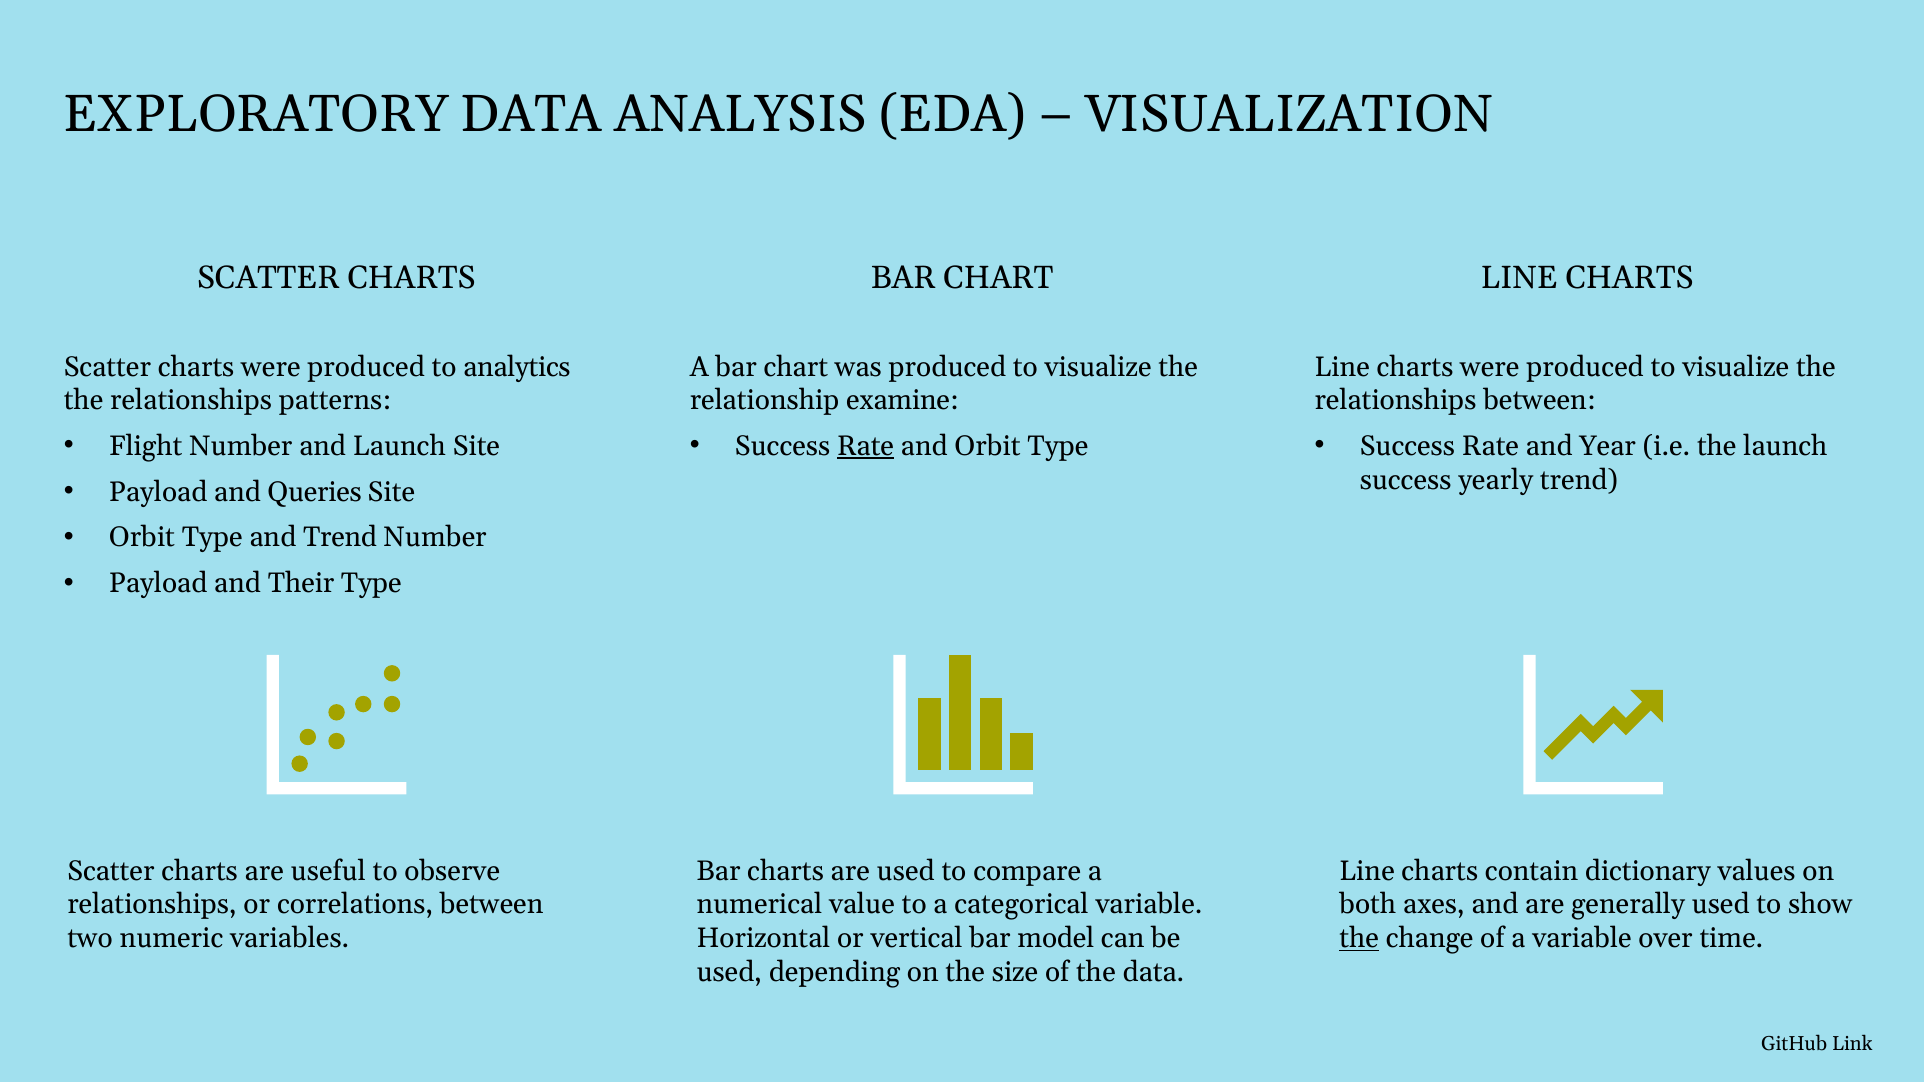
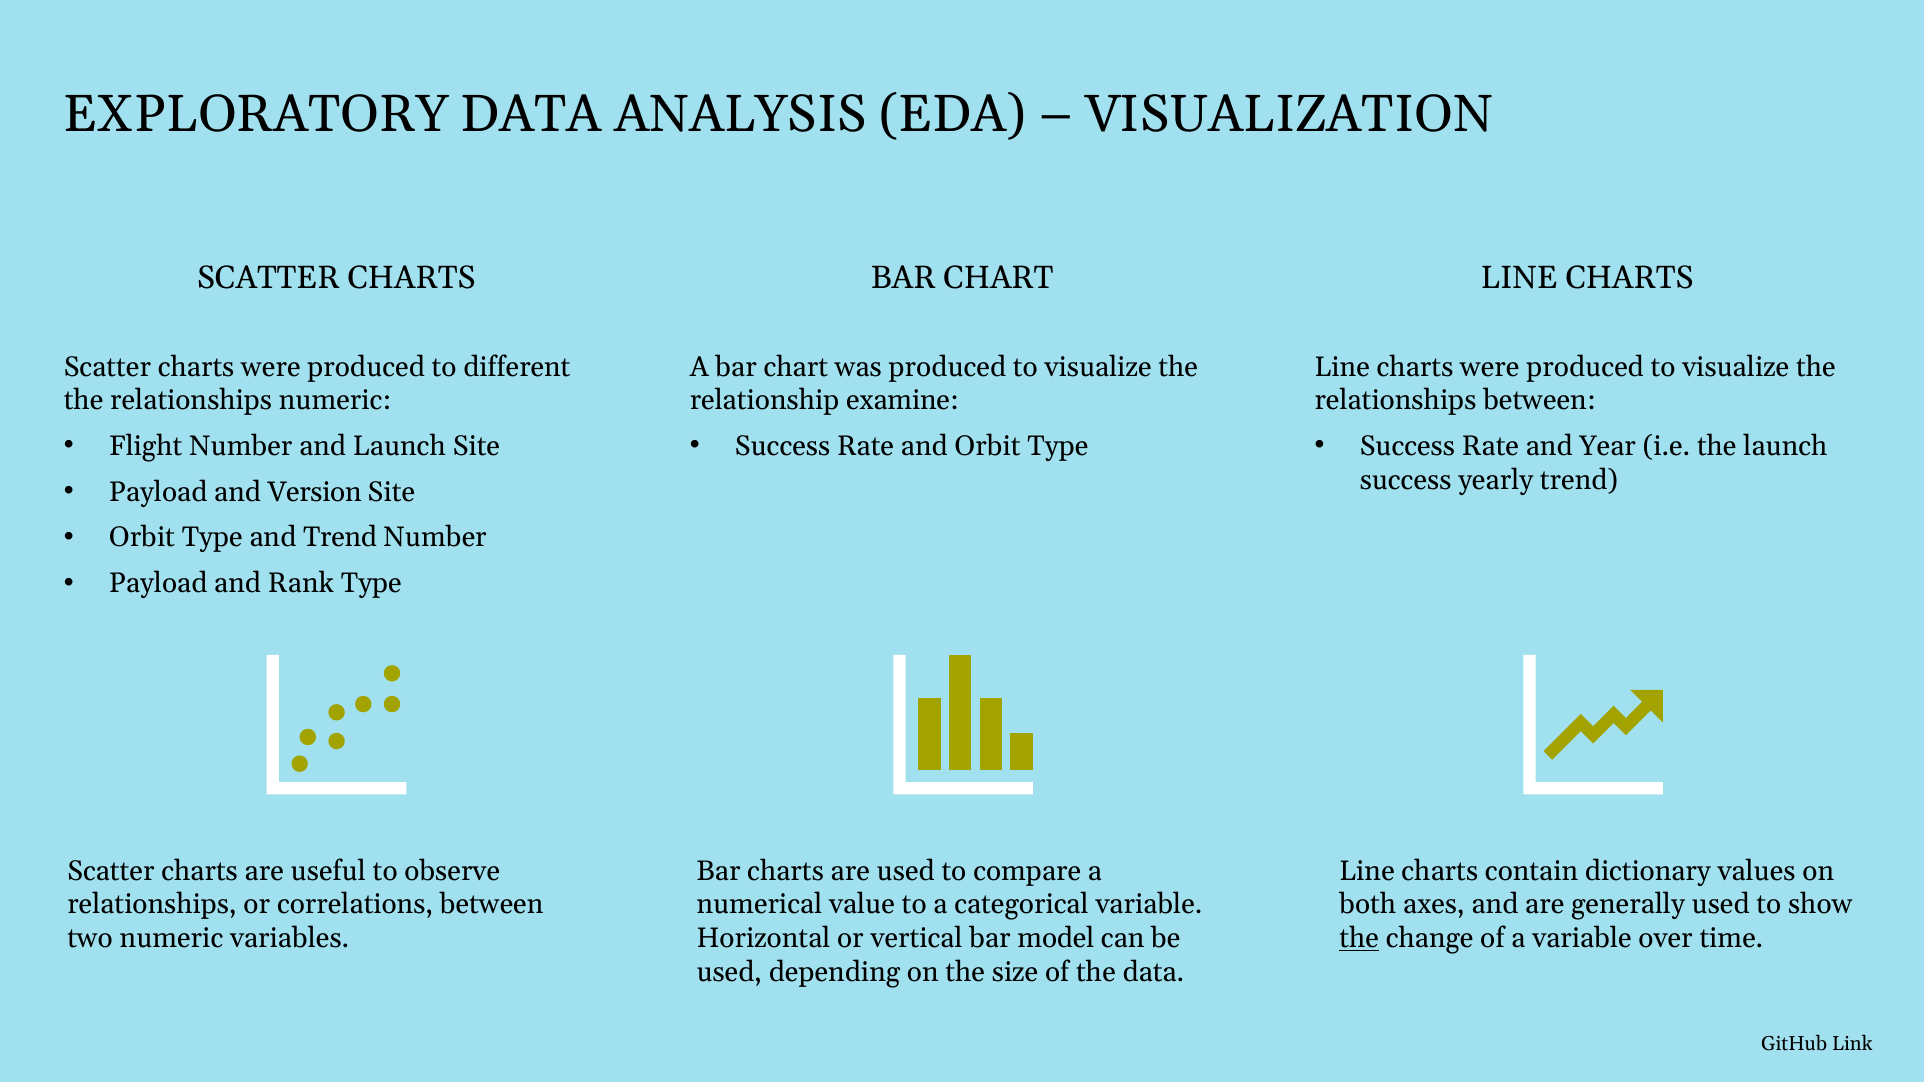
analytics: analytics -> different (517, 367)
relationships patterns: patterns -> numeric (335, 401)
Rate underline: present -> none (866, 446)
Queries: Queries -> Version (315, 492)
Their: Their -> Rank (301, 583)
